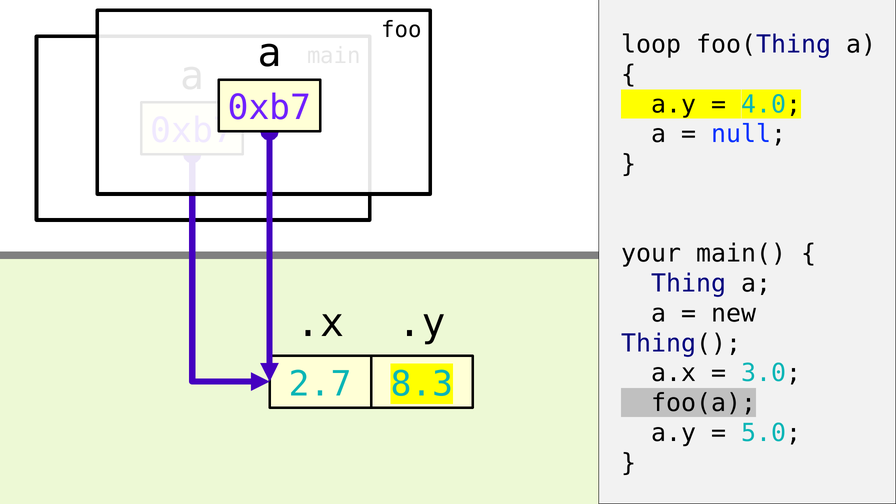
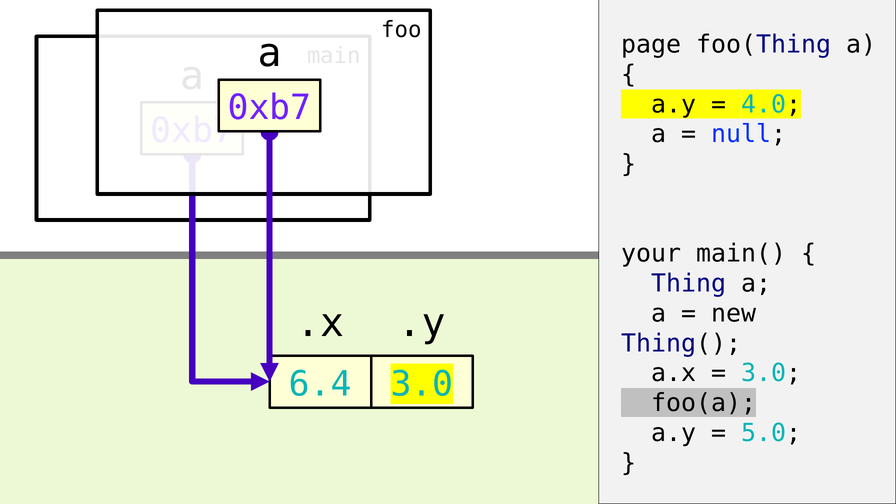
loop: loop -> page (651, 45)
2.7: 2.7 -> 6.4 (320, 384)
8.3: 8.3 -> 3.0 (422, 384)
